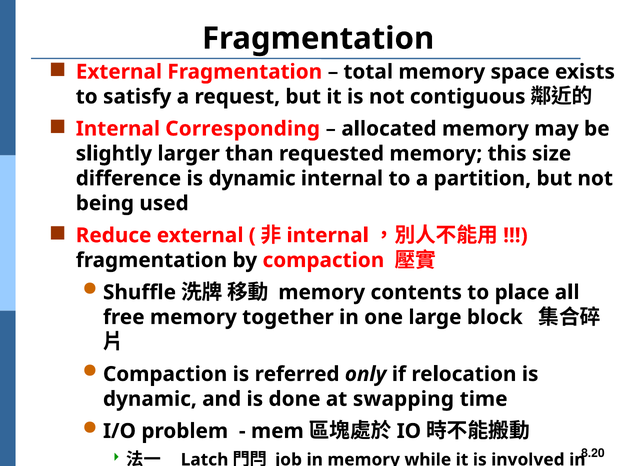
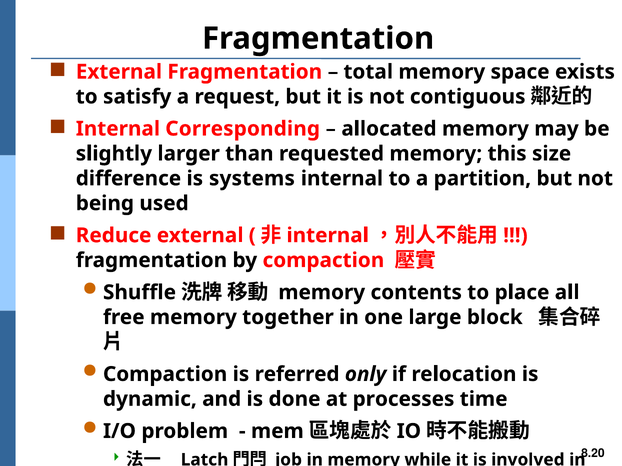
difference is dynamic: dynamic -> systems (252, 179)
swapping: swapping -> processes (404, 399)
